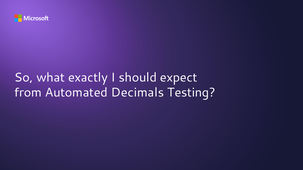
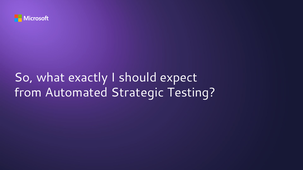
Decimals: Decimals -> Strategic (137, 93)
